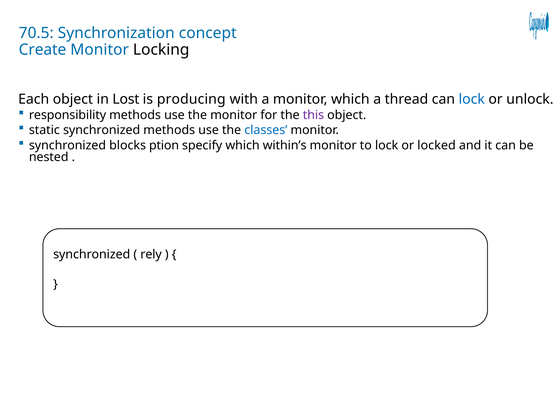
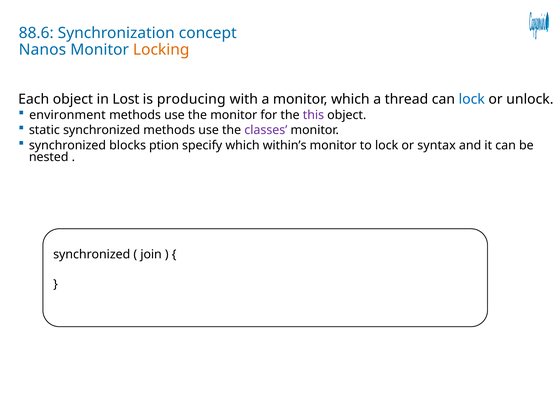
70.5: 70.5 -> 88.6 (36, 33)
Create: Create -> Nanos (42, 50)
Locking colour: black -> orange (161, 50)
responsibility: responsibility -> environment (67, 115)
classes colour: blue -> purple (266, 130)
locked: locked -> syntax (437, 145)
rely: rely -> join (151, 255)
